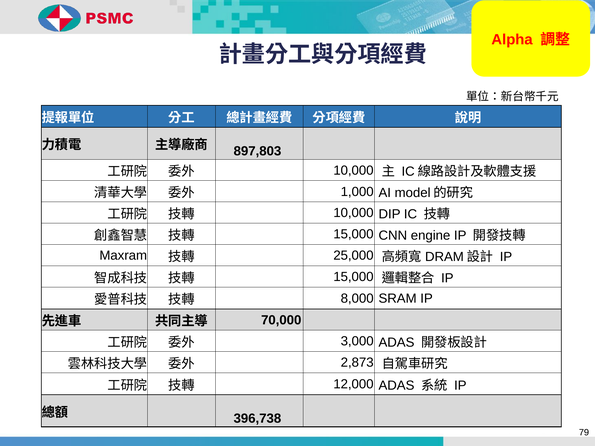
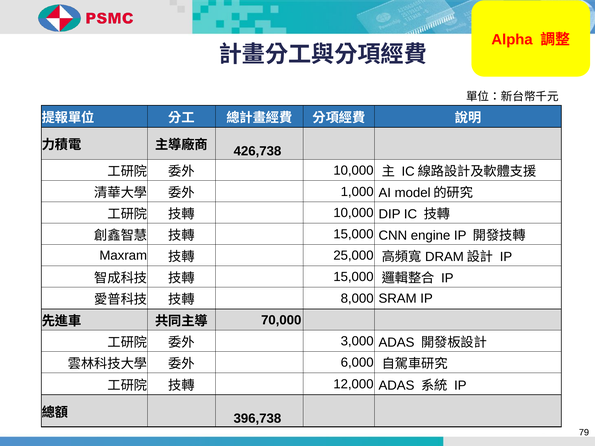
897,803: 897,803 -> 426,738 (257, 151)
2,873: 2,873 -> 6,000 (357, 363)
